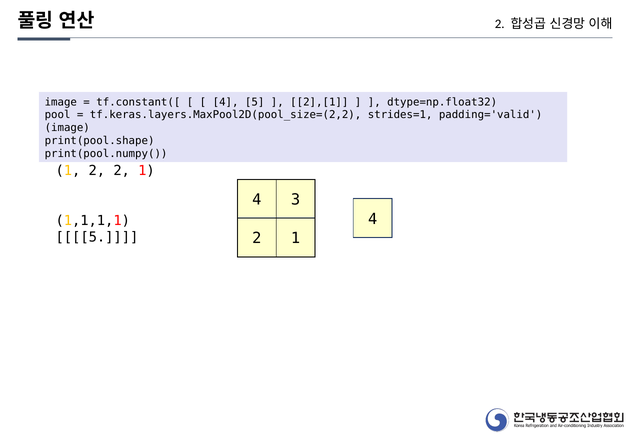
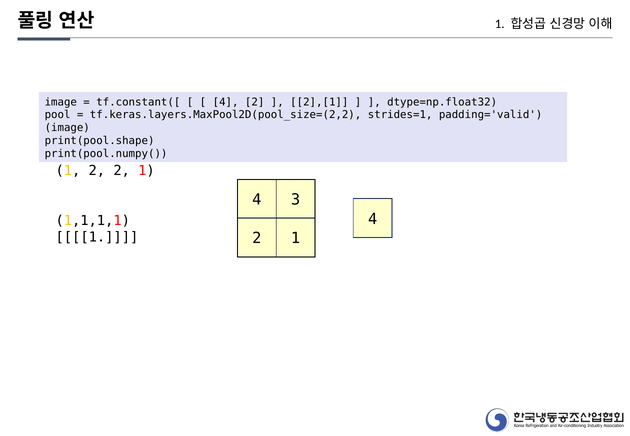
2: 2 -> 1 (500, 24)
4 5: 5 -> 2 (255, 102)
5: 5 -> 1 (97, 237)
